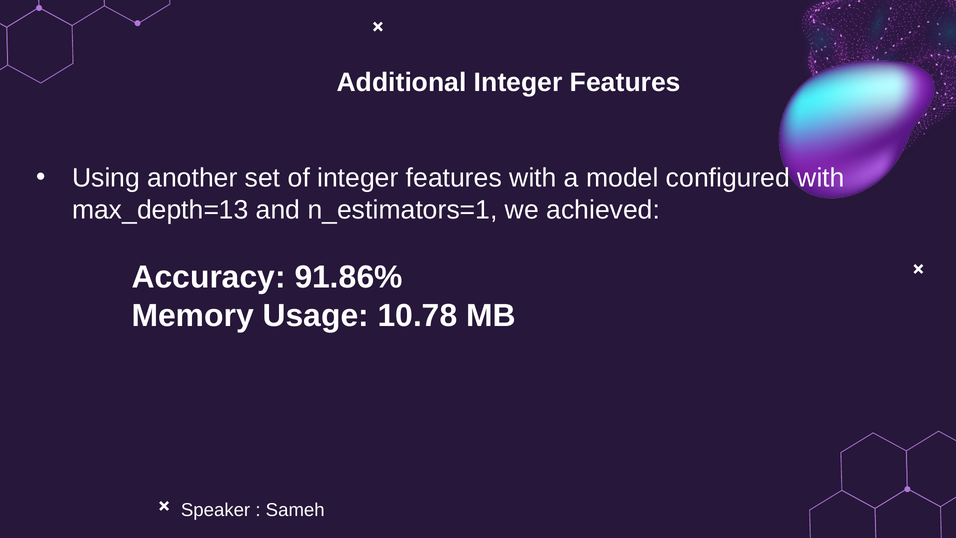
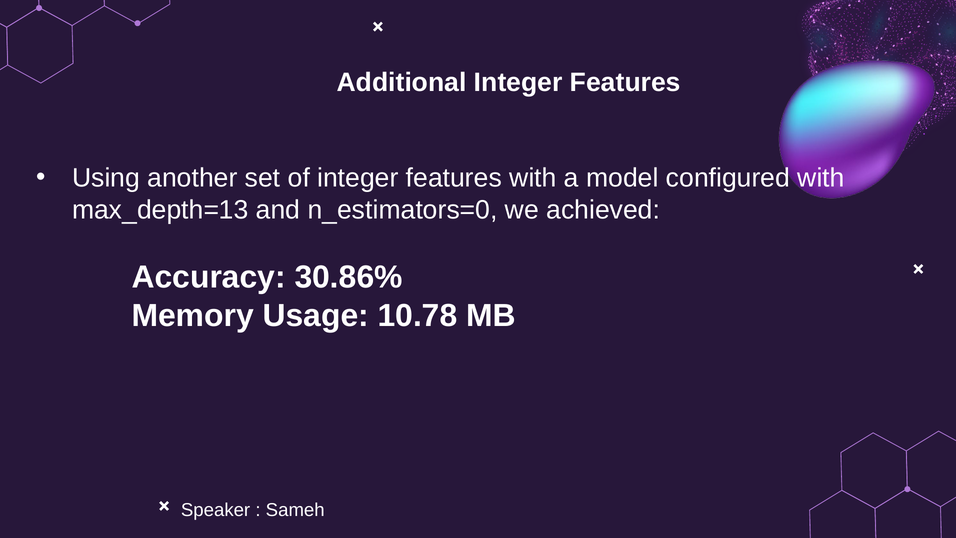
n_estimators=1: n_estimators=1 -> n_estimators=0 (403, 210)
91.86%: 91.86% -> 30.86% (349, 277)
